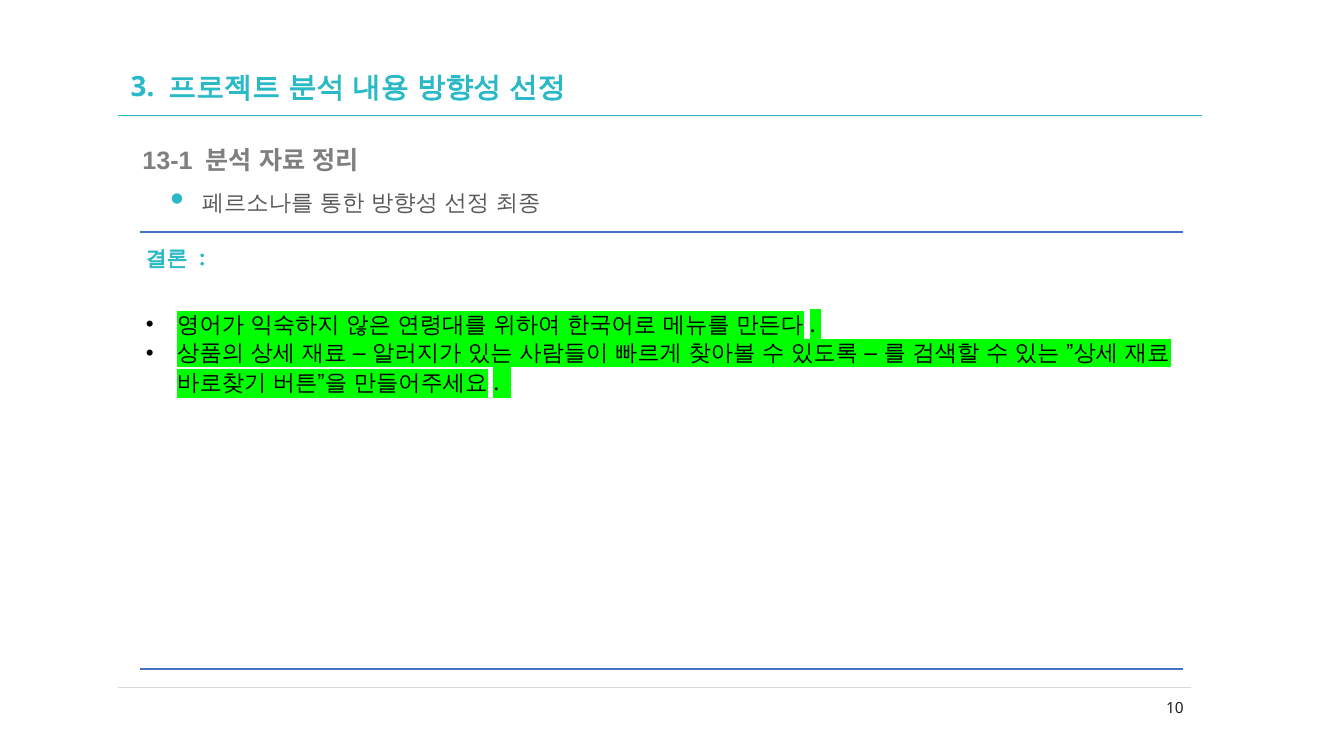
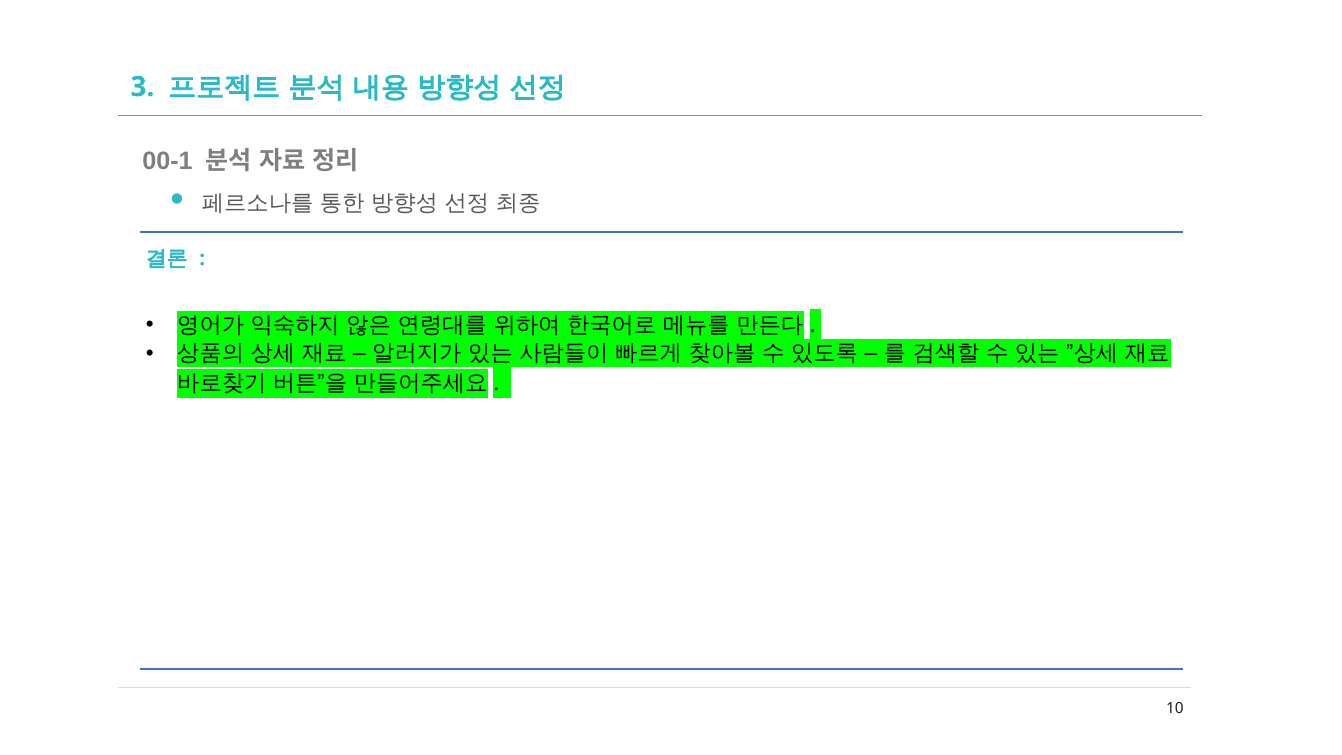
13-1: 13-1 -> 00-1 (168, 162)
